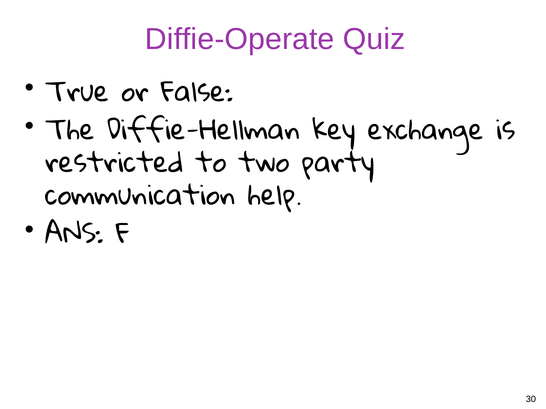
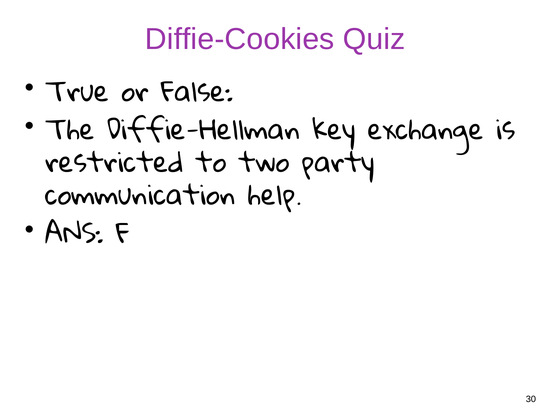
Diffie-Operate: Diffie-Operate -> Diffie-Cookies (240, 39)
